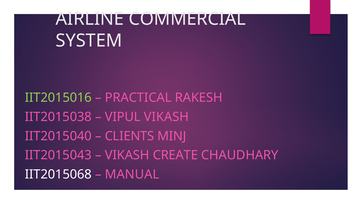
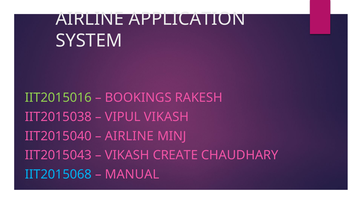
COMMERCIAL: COMMERCIAL -> APPLICATION (187, 19)
PRACTICAL: PRACTICAL -> BOOKINGS (138, 97)
CLIENTS: CLIENTS -> AIRLINE (129, 136)
IIT2015068 colour: white -> light blue (58, 174)
